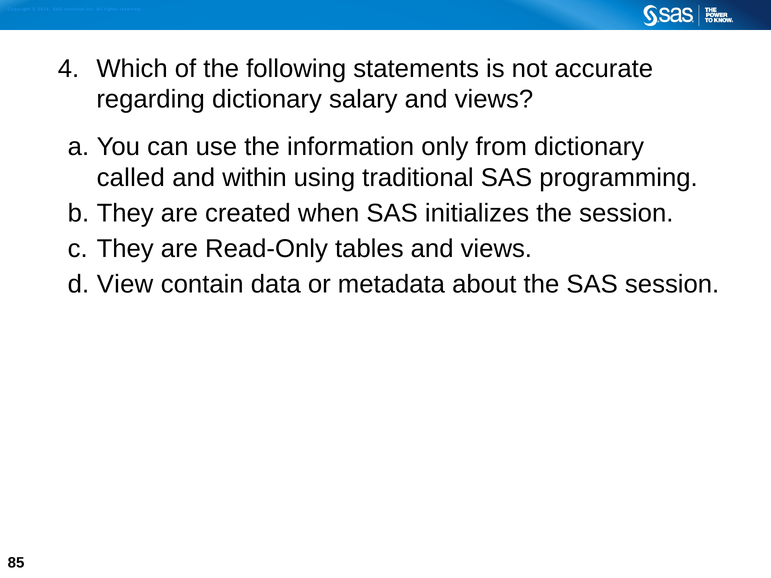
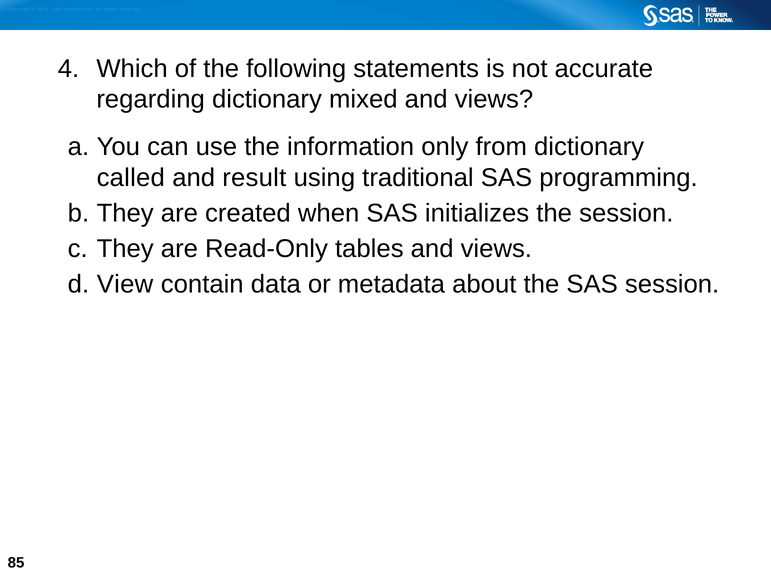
salary: salary -> mixed (363, 99)
within: within -> result (254, 178)
